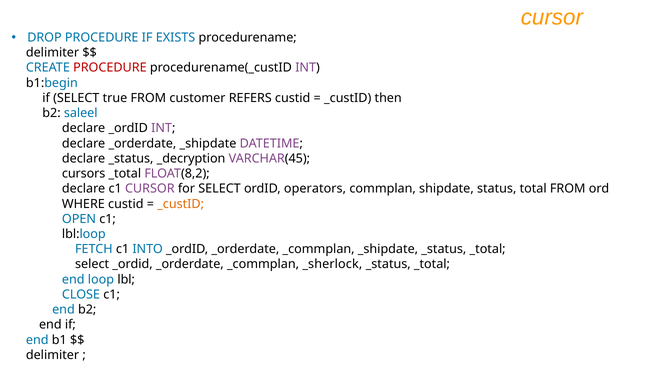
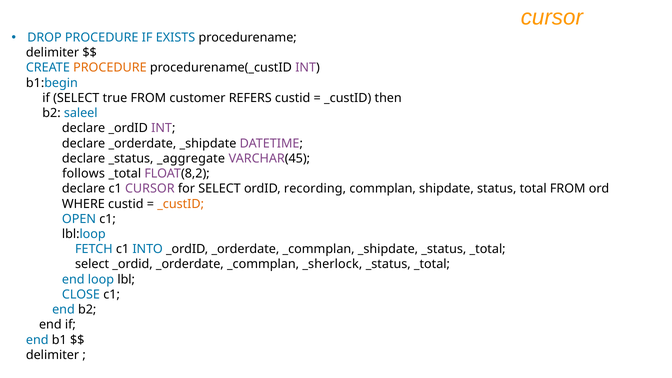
PROCEDURE colour: red -> orange (110, 68)
_decryption: _decryption -> _aggregate (191, 158)
cursors: cursors -> follows (84, 174)
operators: operators -> recording (315, 189)
